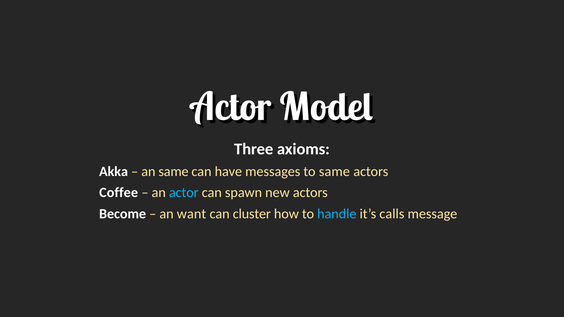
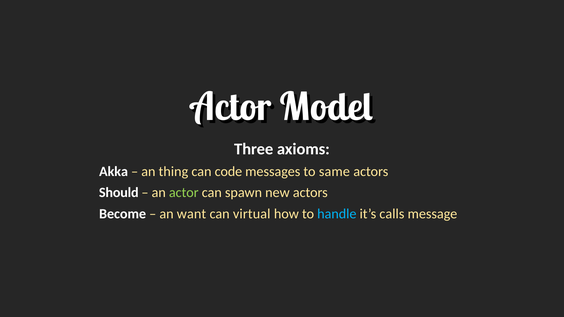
an same: same -> thing (173, 172)
have: have -> code (228, 172)
Coffee: Coffee -> Should (119, 193)
actor colour: light blue -> light green (184, 193)
cluster: cluster -> virtual (252, 214)
